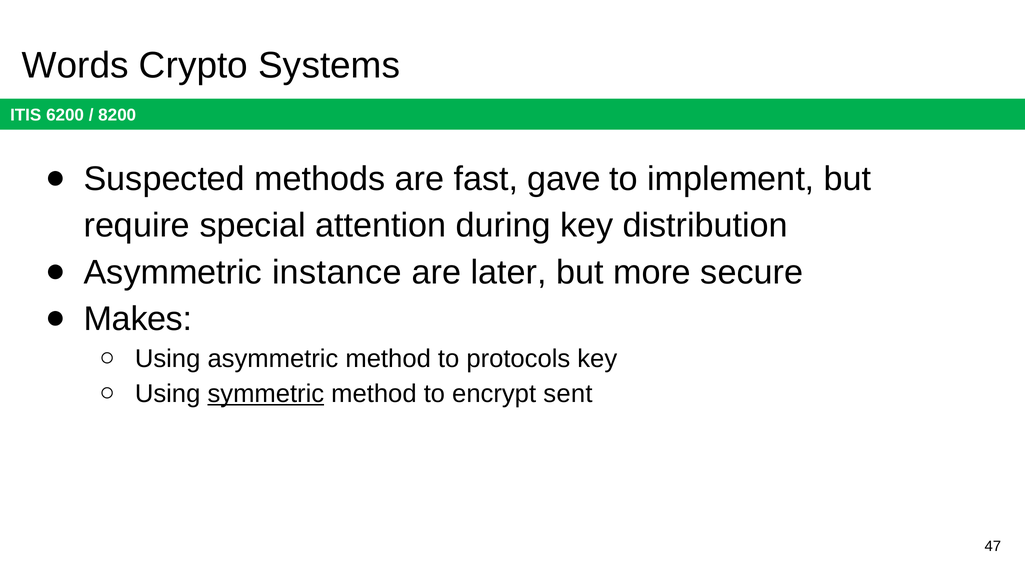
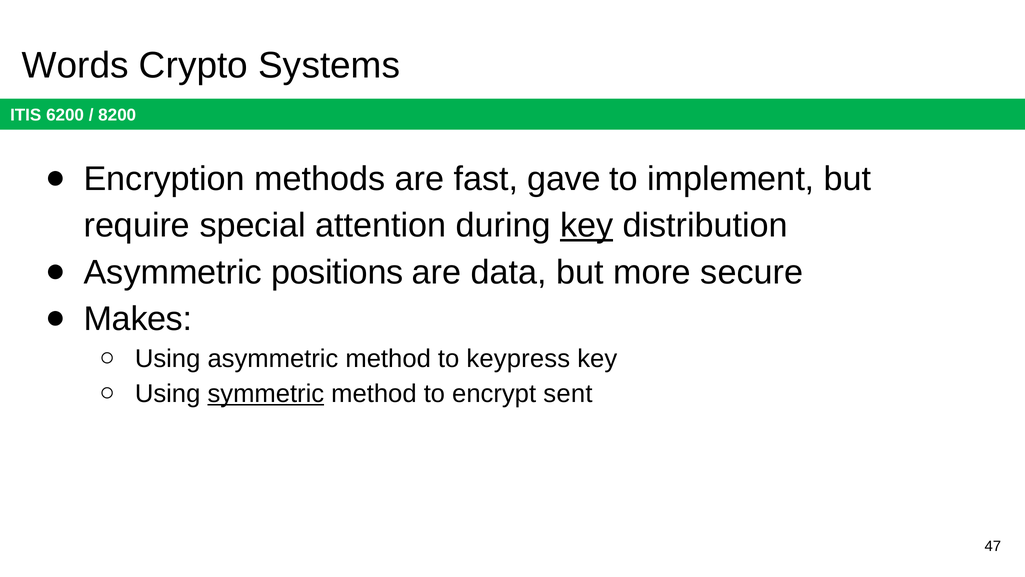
Suspected: Suspected -> Encryption (164, 179)
key underline: none -> present (587, 225)
instance: instance -> positions (337, 272)
later: later -> data (509, 272)
protocols: protocols -> keypress (518, 358)
